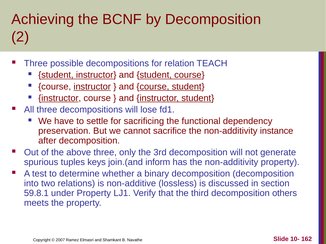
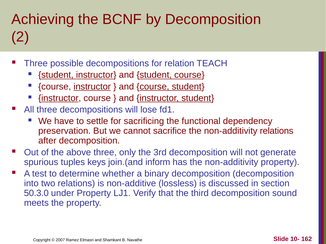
non-additivity instance: instance -> relations (277, 131)
59.8.1: 59.8.1 -> 50.3.0 (36, 194)
others: others -> sound (285, 194)
